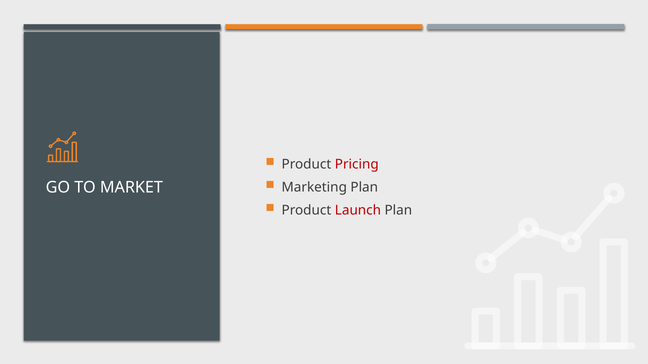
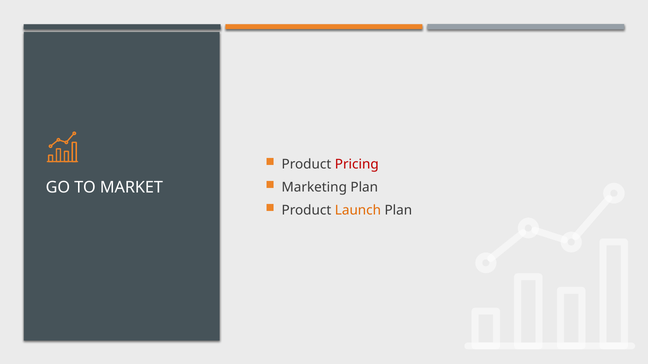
Launch colour: red -> orange (358, 210)
